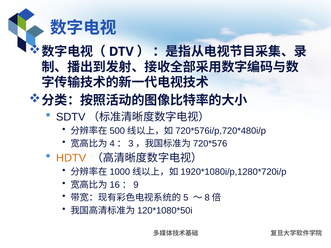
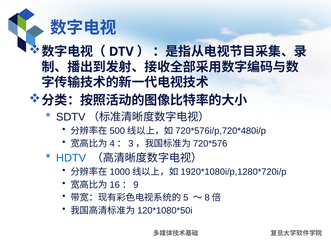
HDTV colour: orange -> blue (71, 158)
